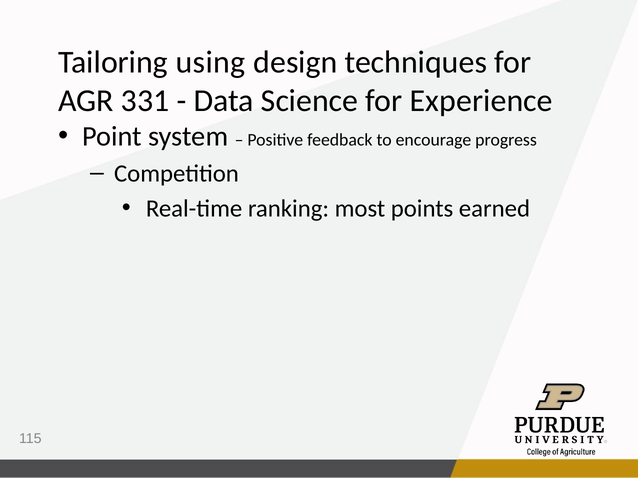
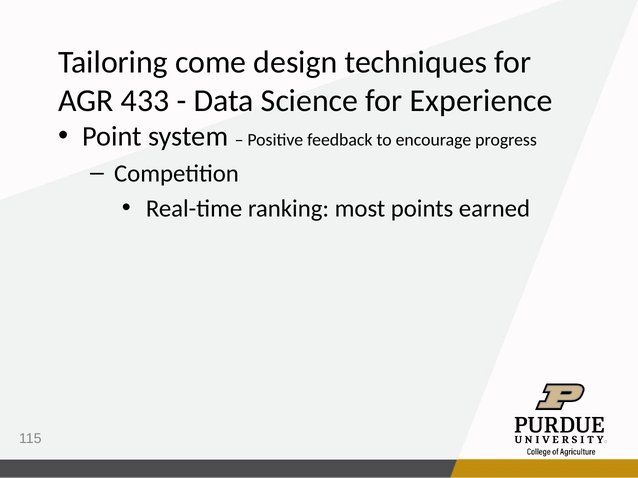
using: using -> come (211, 62)
331: 331 -> 433 (145, 101)
